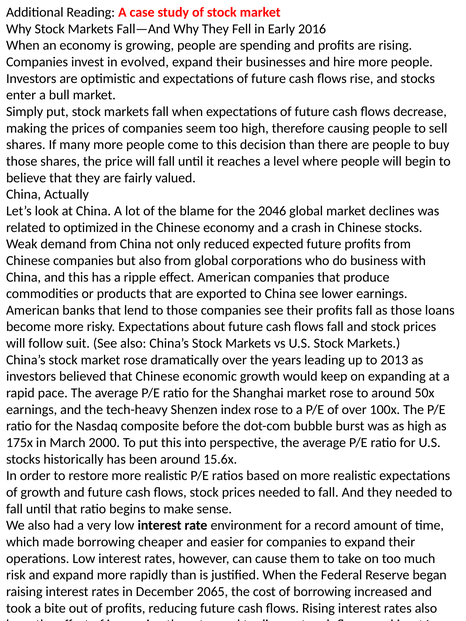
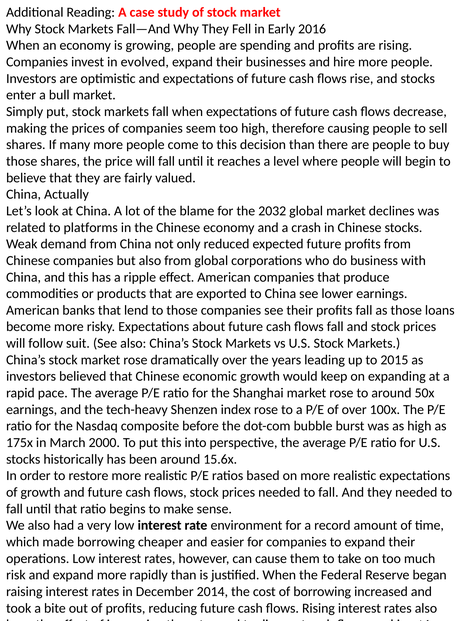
2046: 2046 -> 2032 (272, 211)
optimized: optimized -> platforms (91, 228)
2013: 2013 -> 2015 (394, 360)
2065: 2065 -> 2014 (212, 592)
